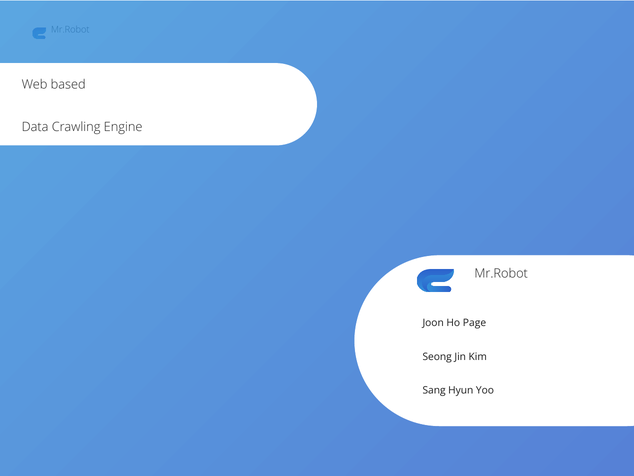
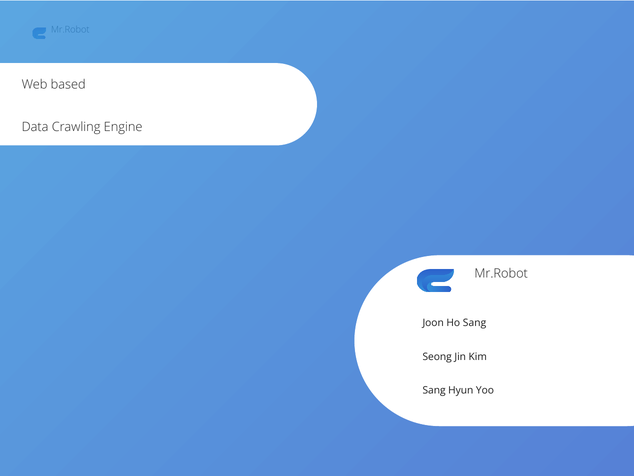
Ho Page: Page -> Sang (475, 323)
